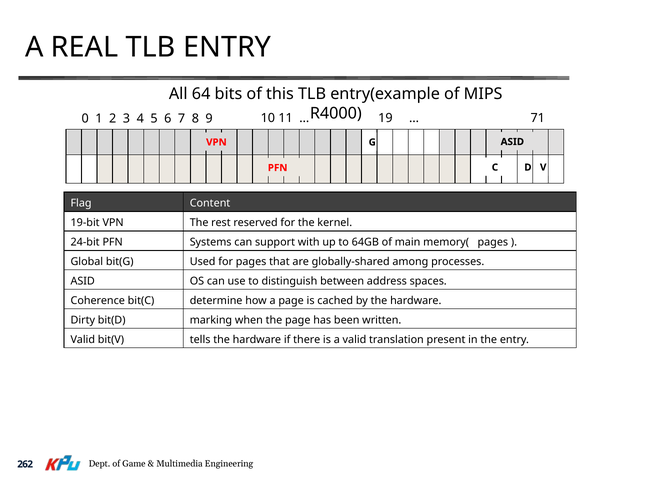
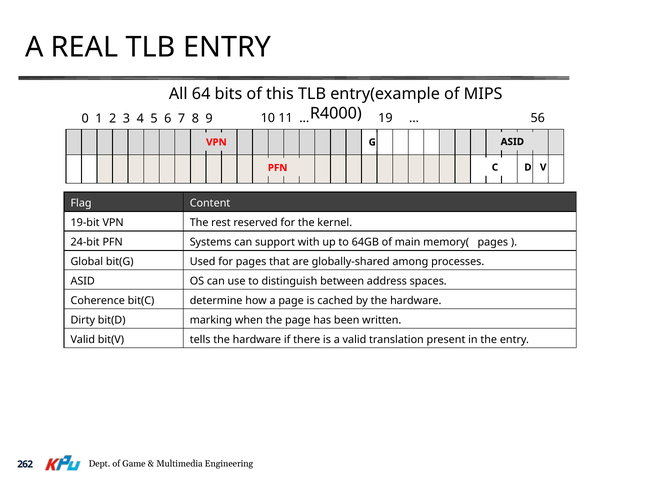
71: 71 -> 56 (538, 118)
